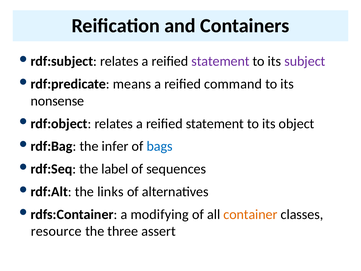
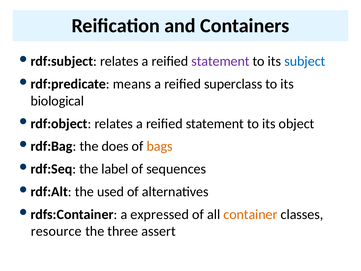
subject colour: purple -> blue (305, 61)
command: command -> superclass (233, 84)
nonsense: nonsense -> biological (57, 101)
infer: infer -> does (115, 146)
bags colour: blue -> orange (160, 146)
links: links -> used (111, 192)
modifying: modifying -> expressed (160, 214)
